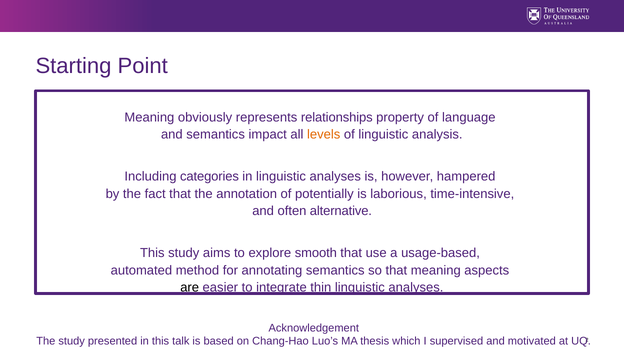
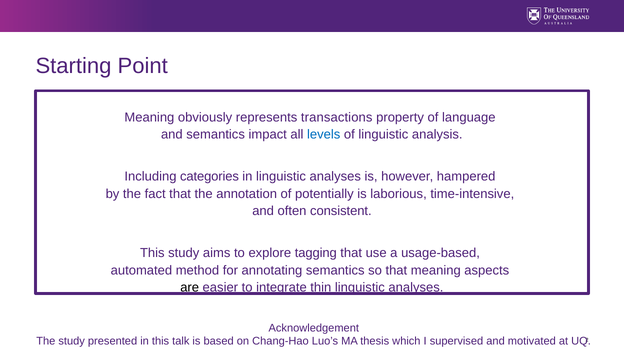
relationships: relationships -> transactions (337, 117)
levels colour: orange -> blue (324, 135)
alternative: alternative -> consistent (341, 211)
smooth: smooth -> tagging (316, 253)
